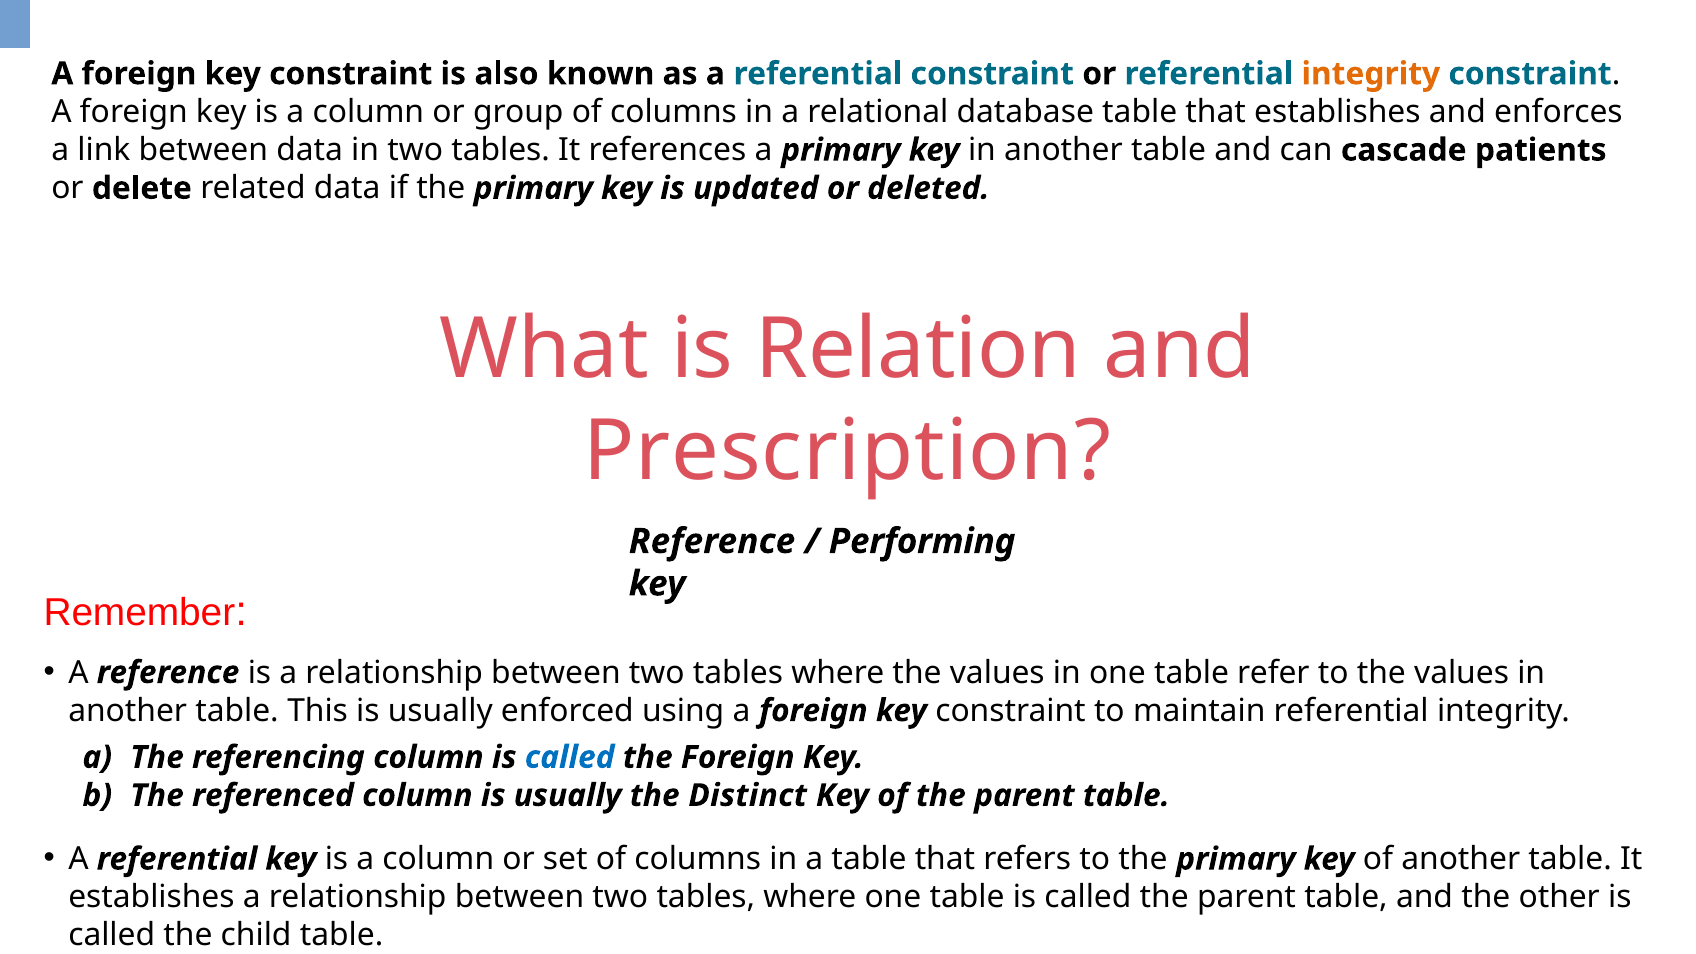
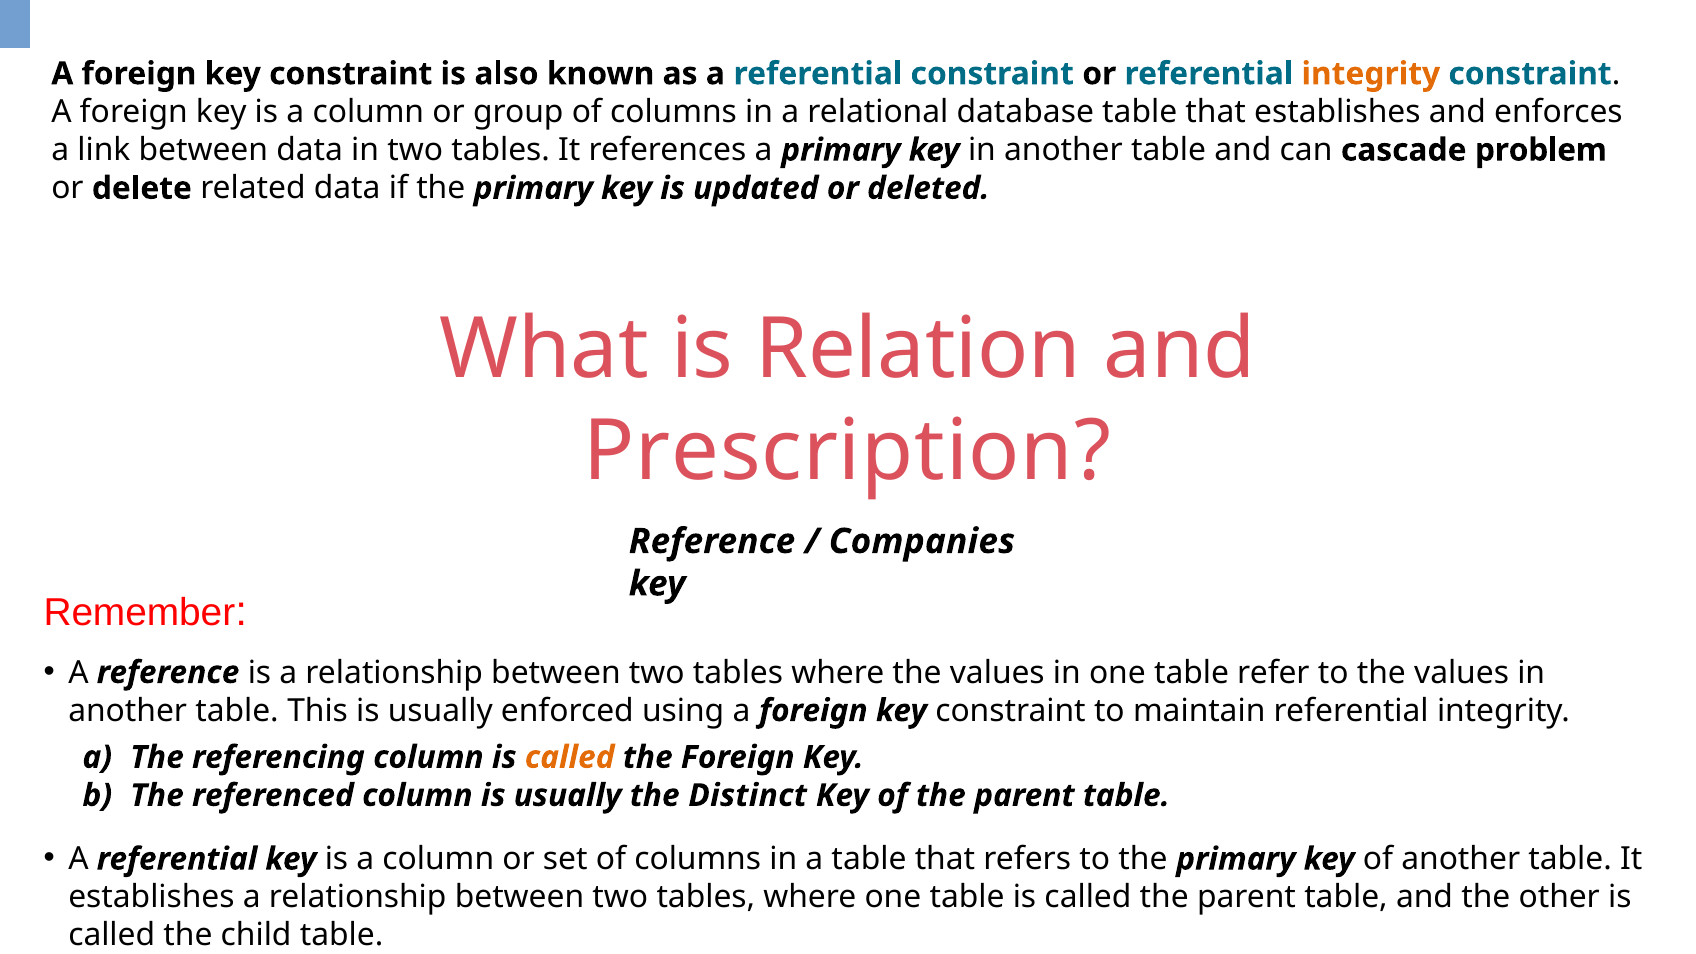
patients: patients -> problem (1541, 150)
Performing: Performing -> Companies (922, 541)
called colour: blue -> orange (570, 757)
